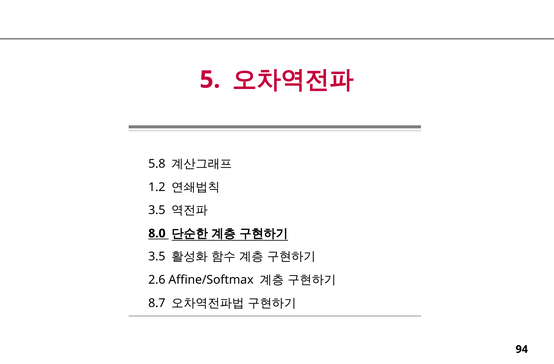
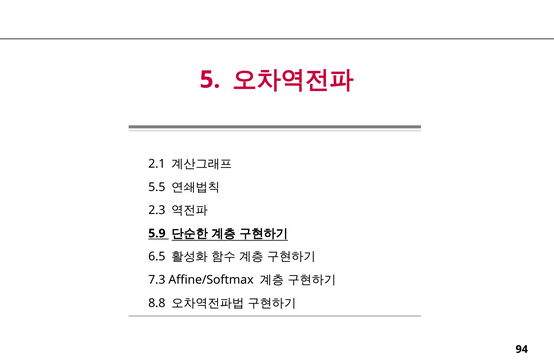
5.8: 5.8 -> 2.1 (157, 164)
1.2: 1.2 -> 5.5 (157, 187)
3.5: 3.5 -> 2.3 (157, 210)
8.0: 8.0 -> 5.9 (157, 233)
3.5: 3.5 -> 6.5 (157, 257)
2.6: 2.6 -> 7.3 (157, 280)
8.7: 8.7 -> 8.8 (157, 303)
